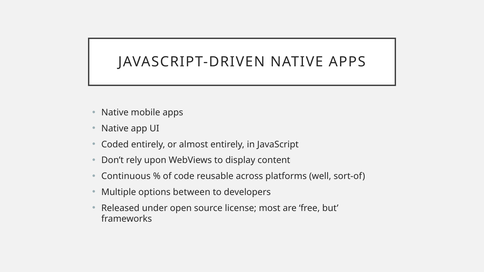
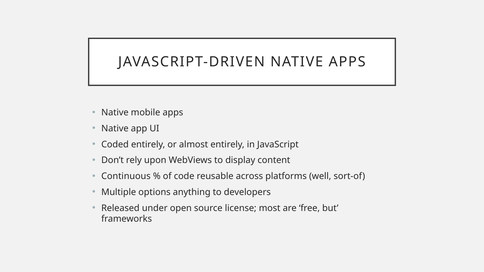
between: between -> anything (192, 192)
